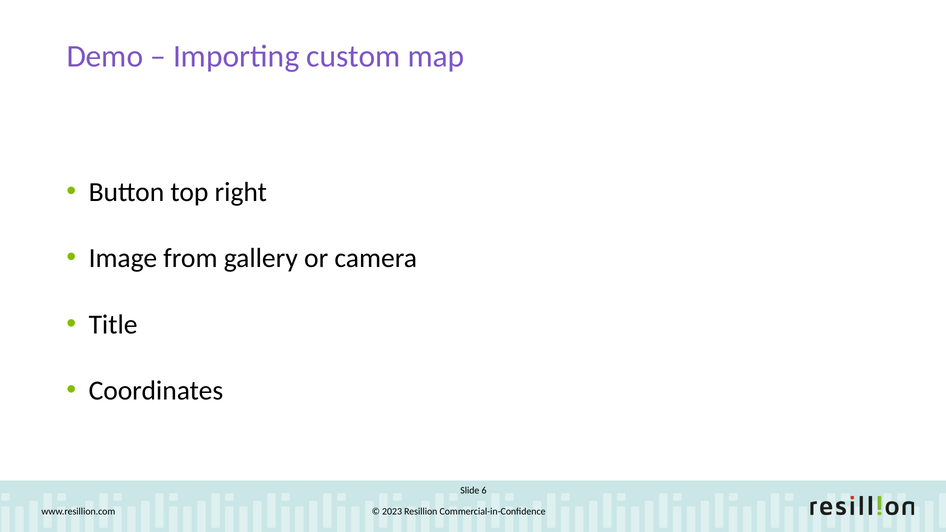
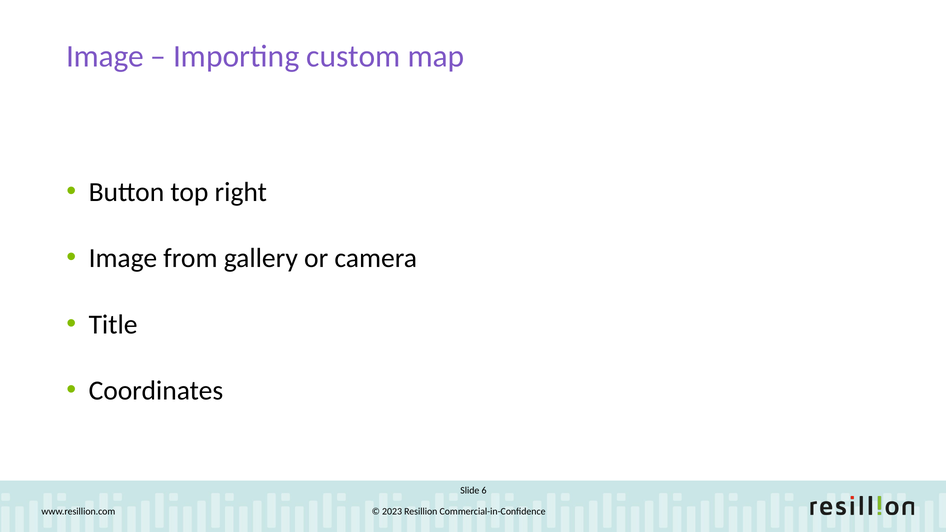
Demo: Demo -> Image (105, 57)
